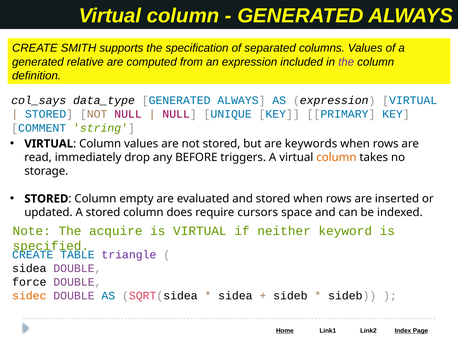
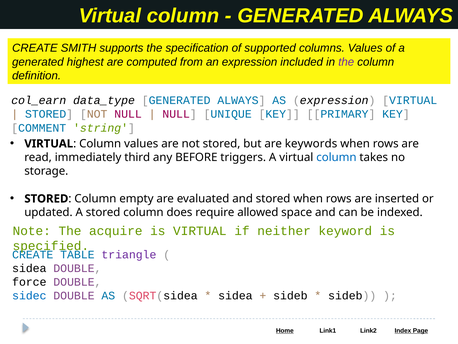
separated: separated -> supported (270, 48)
relative: relative -> highest (85, 62)
col_says: col_says -> col_earn (39, 100)
drop: drop -> third (137, 157)
column colour: orange -> blue (336, 157)
cursors: cursors -> allowed (258, 212)
sidec colour: orange -> blue (29, 295)
